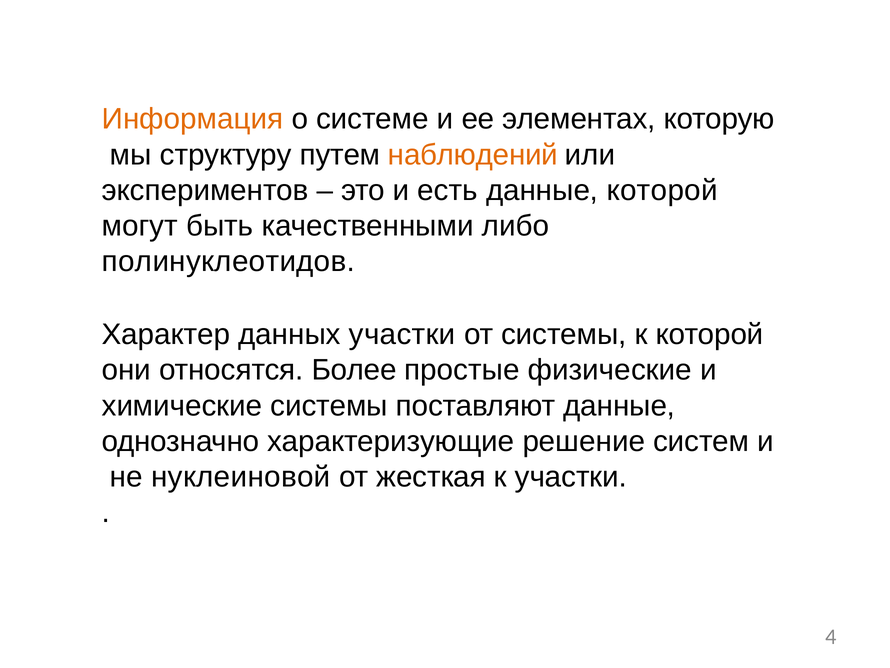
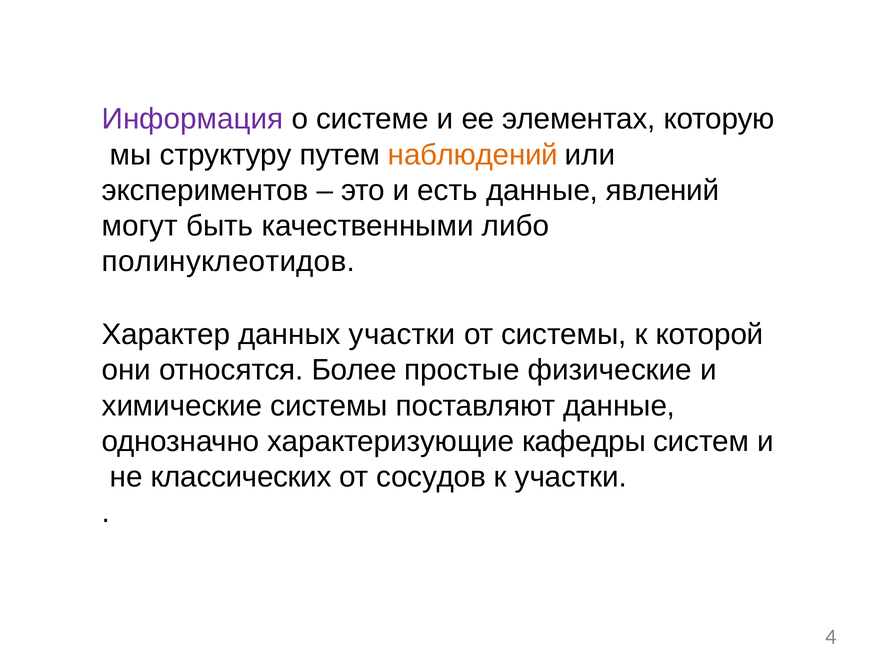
Информация colour: orange -> purple (193, 119)
данные которой: которой -> явлений (663, 190)
решение: решение -> кафедры (584, 441)
нуклеиновой: нуклеиновой -> классических (241, 477)
жесткая: жесткая -> сосудов (431, 477)
